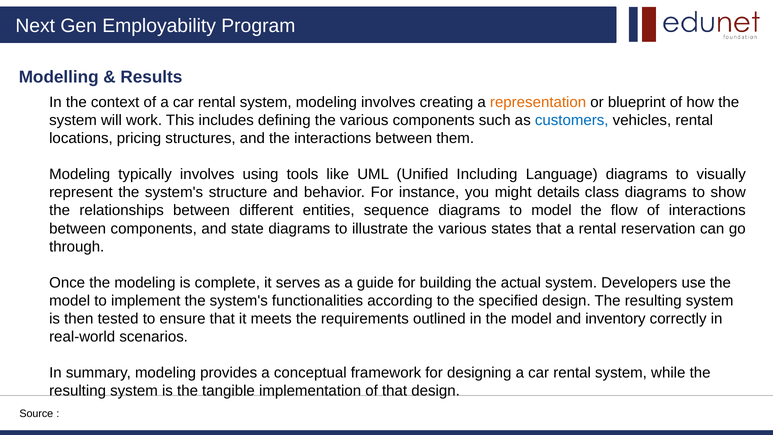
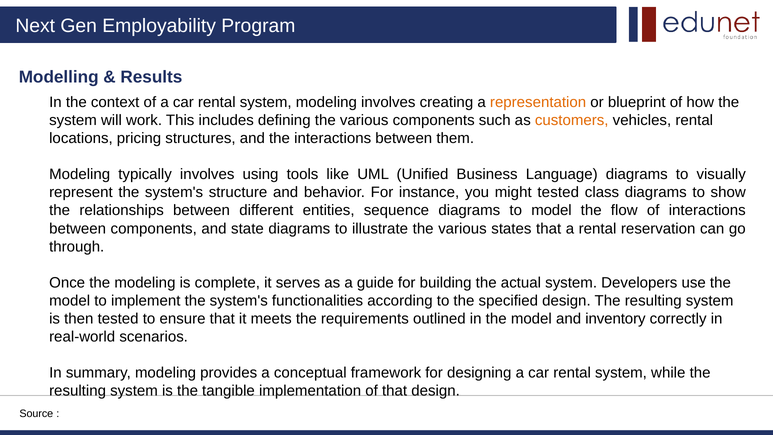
customers colour: blue -> orange (572, 120)
Including: Including -> Business (487, 174)
might details: details -> tested (558, 192)
